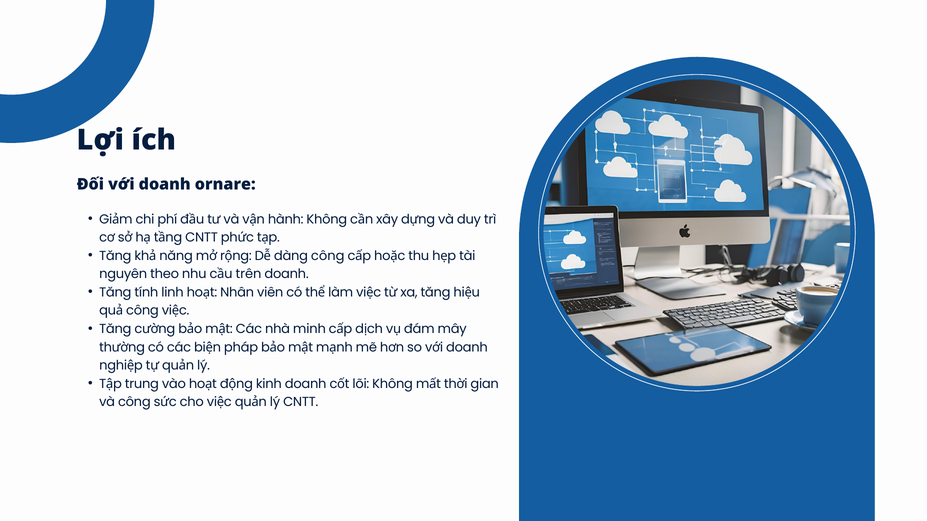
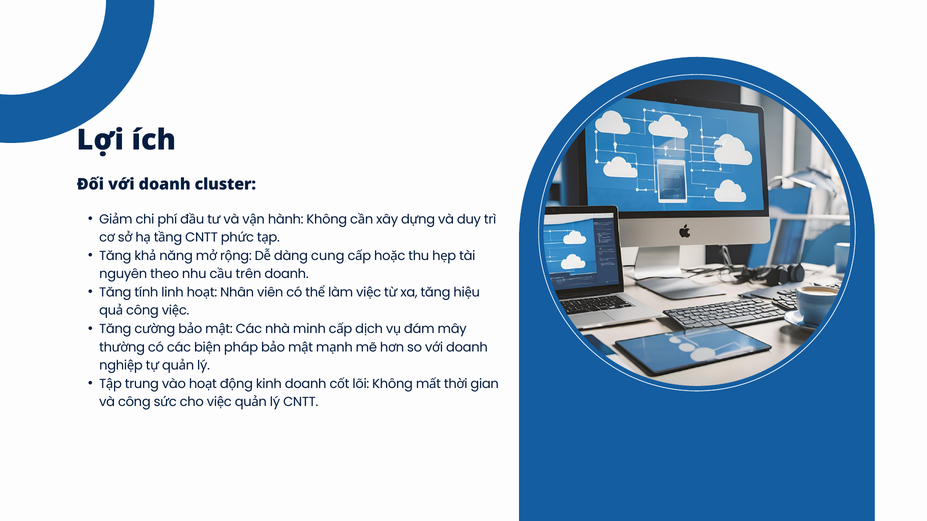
ornare: ornare -> cluster (225, 185)
dàng công: công -> cung (328, 256)
